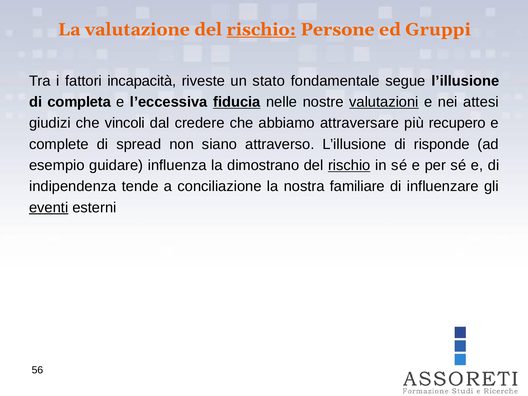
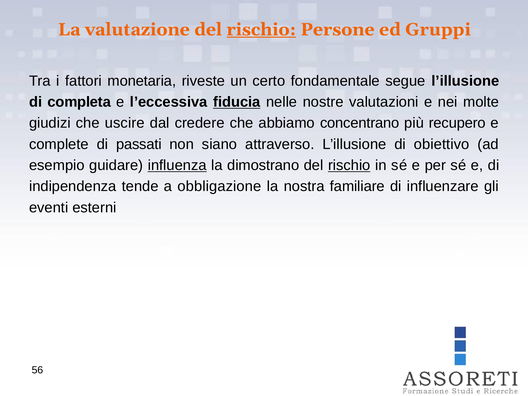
incapacità: incapacità -> monetaria (142, 81)
stato: stato -> certo (269, 81)
valutazioni underline: present -> none (384, 102)
attesi: attesi -> molte (481, 102)
vincoli: vincoli -> uscire (125, 123)
attraversare: attraversare -> concentrano (360, 123)
spread: spread -> passati (139, 144)
risponde: risponde -> obiettivo (442, 144)
influenza underline: none -> present (177, 165)
conciliazione: conciliazione -> obbligazione (219, 186)
eventi underline: present -> none (49, 208)
